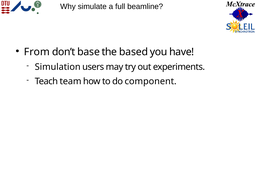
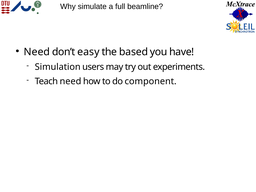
From: From -> Need (37, 52)
base: base -> easy (88, 52)
Teach team: team -> need (70, 81)
